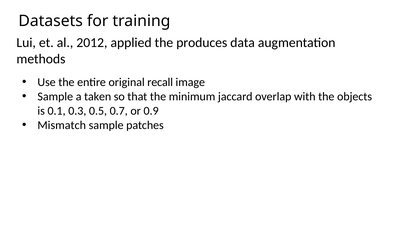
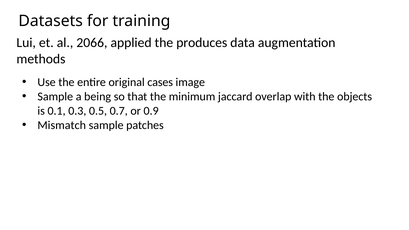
2012: 2012 -> 2066 (92, 43)
recall: recall -> cases (160, 82)
taken: taken -> being (98, 97)
